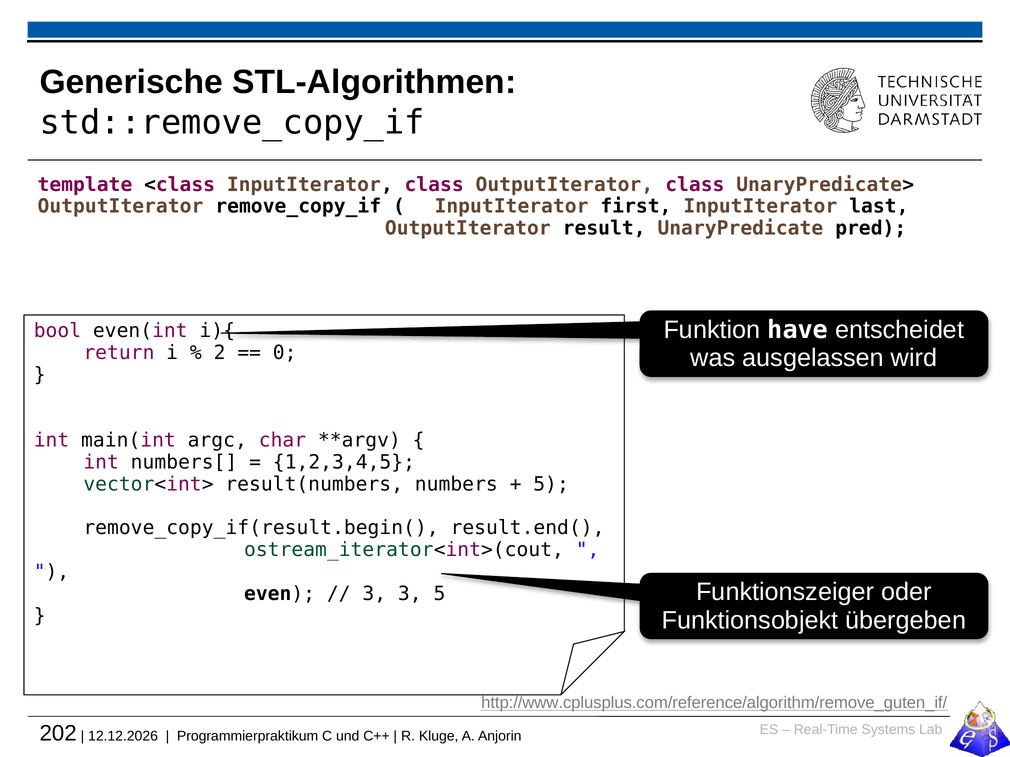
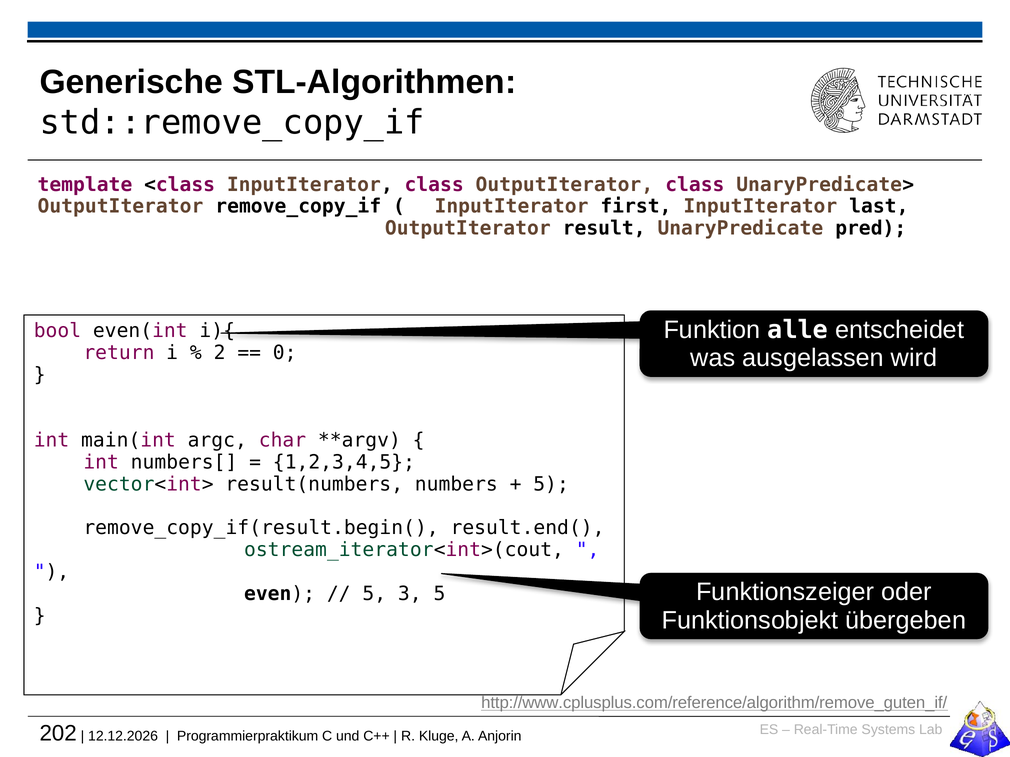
have: have -> alle (798, 330)
3: 3 -> 5 (374, 594)
